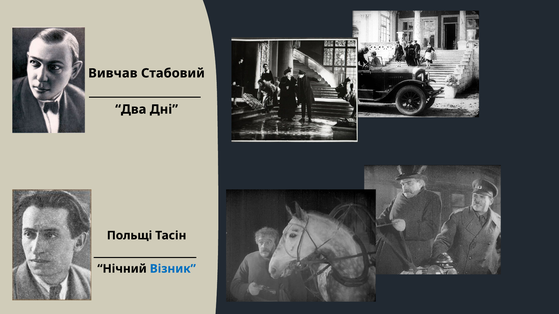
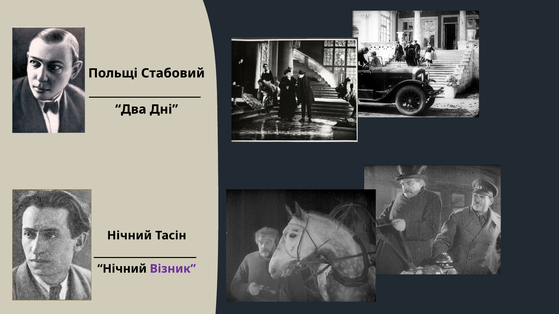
Вивчав: Вивчав -> Польщі (113, 73)
Польщі: Польщі -> Нічний (129, 236)
Візник colour: blue -> purple (173, 269)
